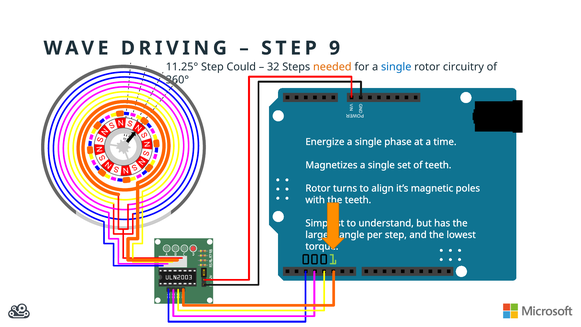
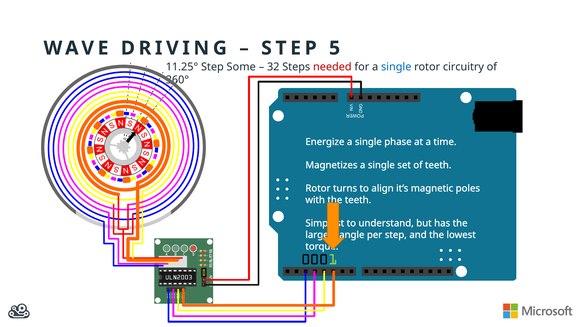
9: 9 -> 5 (335, 48)
Could: Could -> Some (241, 67)
needed colour: orange -> red (332, 67)
